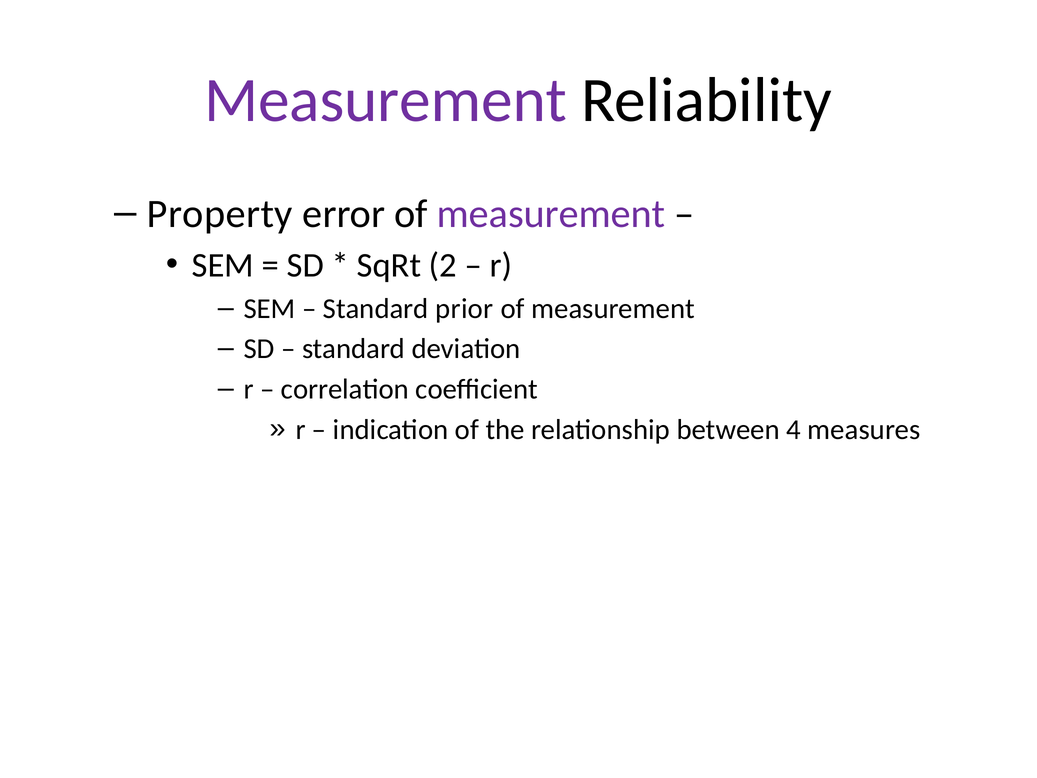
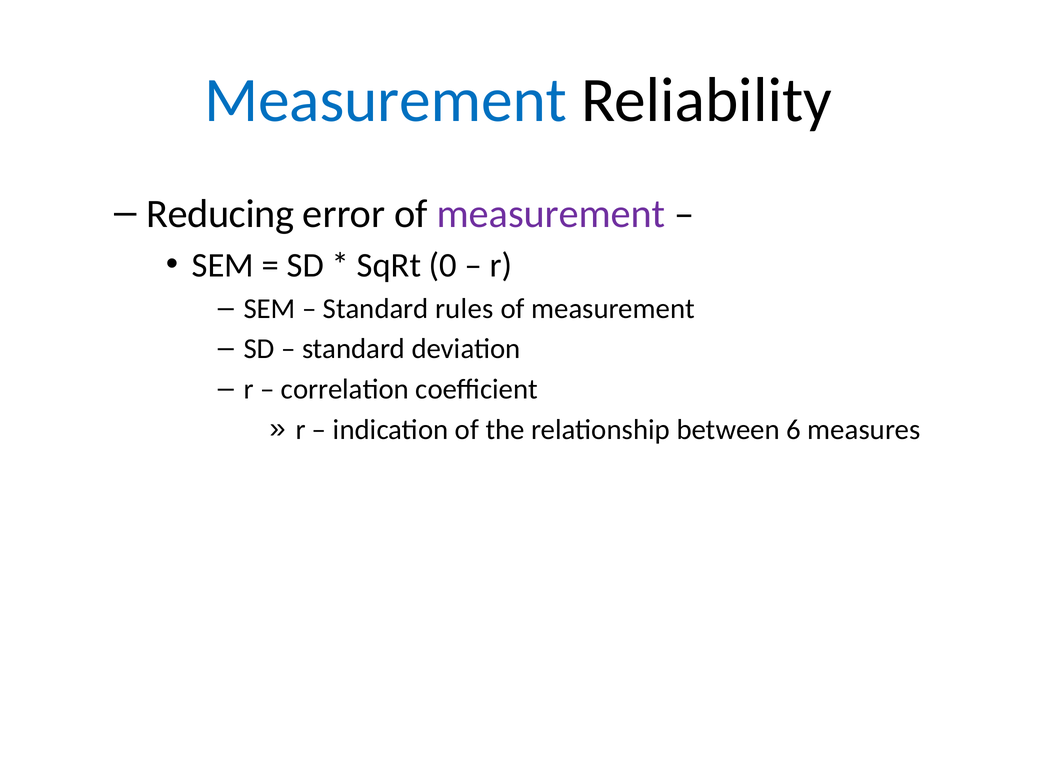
Measurement colour: purple -> blue (385, 100)
Property: Property -> Reducing (220, 214)
2: 2 -> 0 (443, 265)
prior: prior -> rules (464, 309)
4: 4 -> 6 (794, 430)
